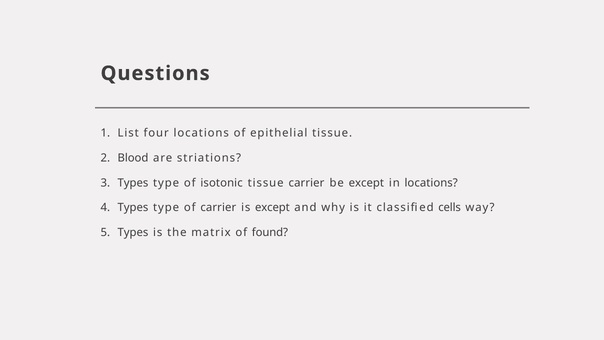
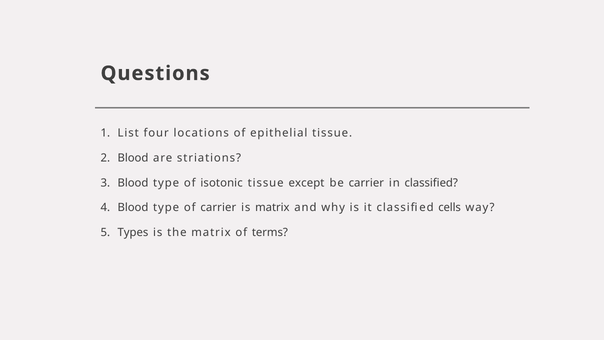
Types: Types -> Blood (133, 183)
tissue carrier: carrier -> except (307, 183)
be except: except -> carrier (366, 183)
in locations: locations -> classified (431, 183)
Types: Types -> Blood (133, 208)
is except: except -> matrix (272, 208)
found: found -> terms (270, 232)
